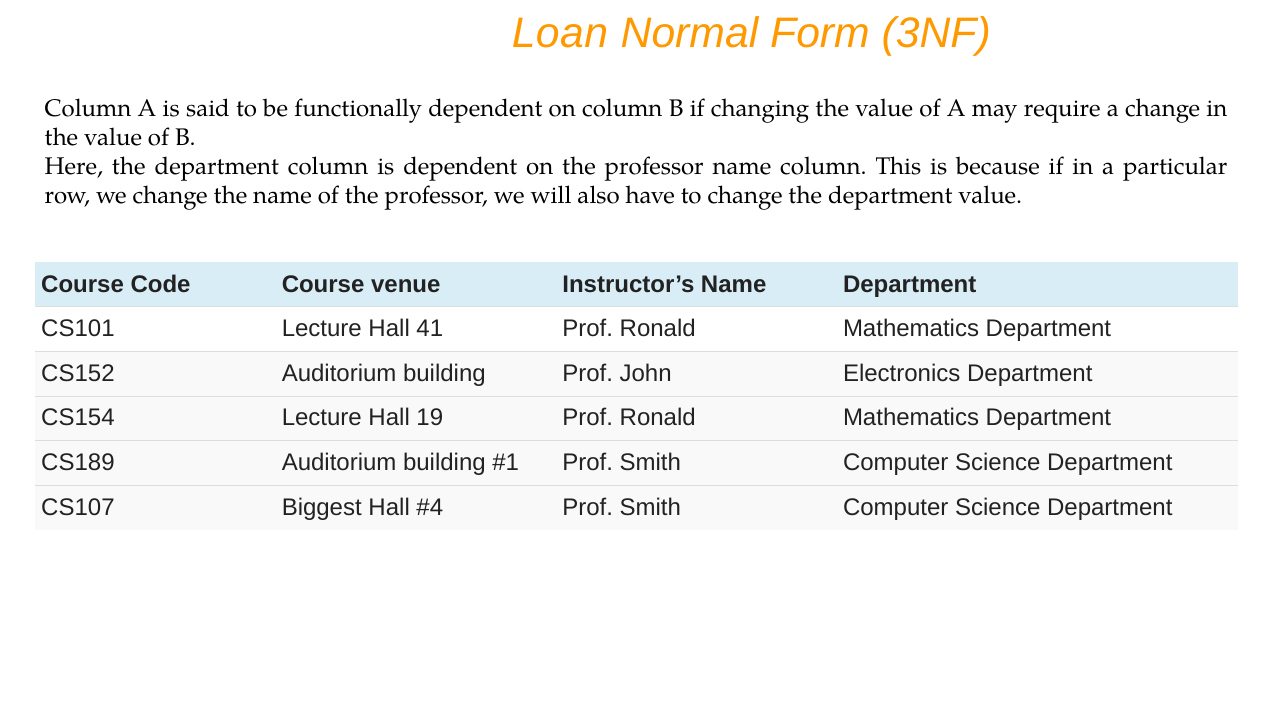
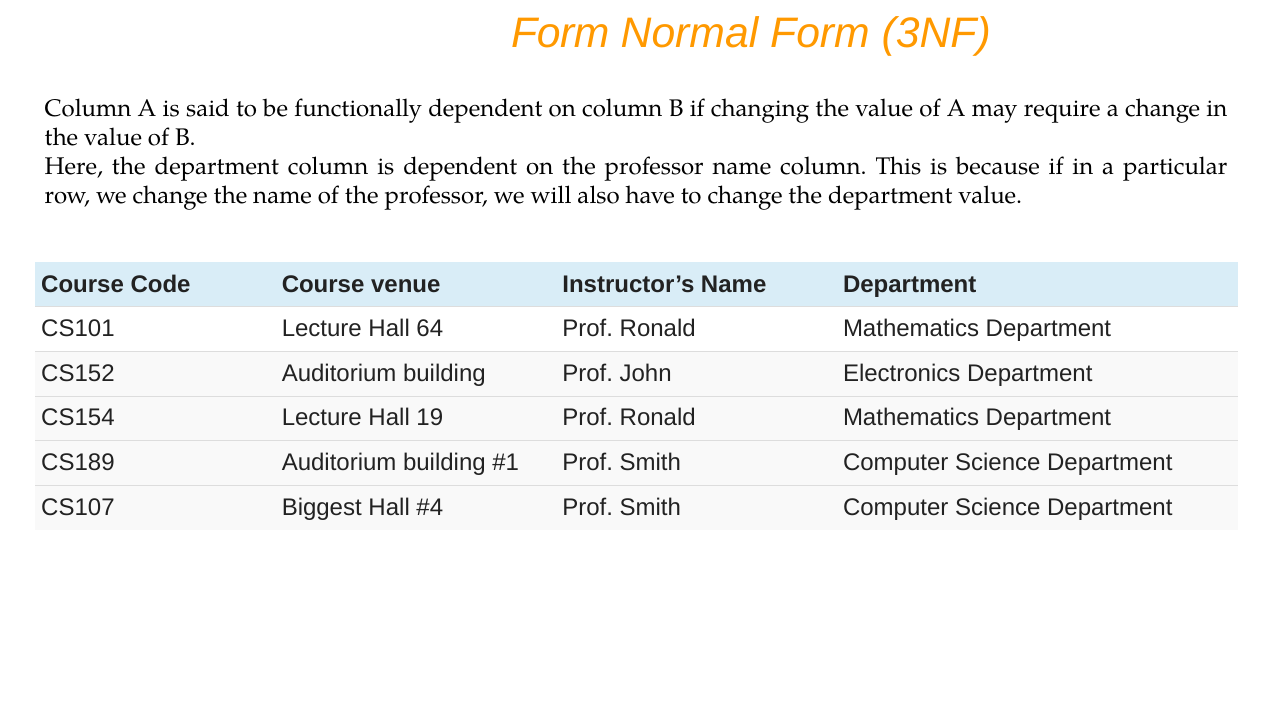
Loan: Loan -> Form (560, 33)
41: 41 -> 64 (430, 329)
